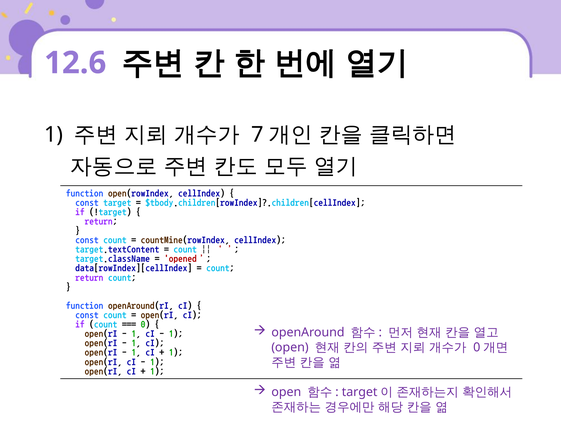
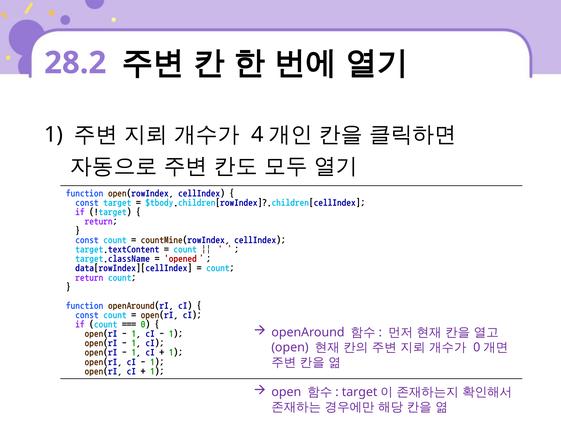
12.6: 12.6 -> 28.2 (75, 63)
7: 7 -> 4 (257, 135)
